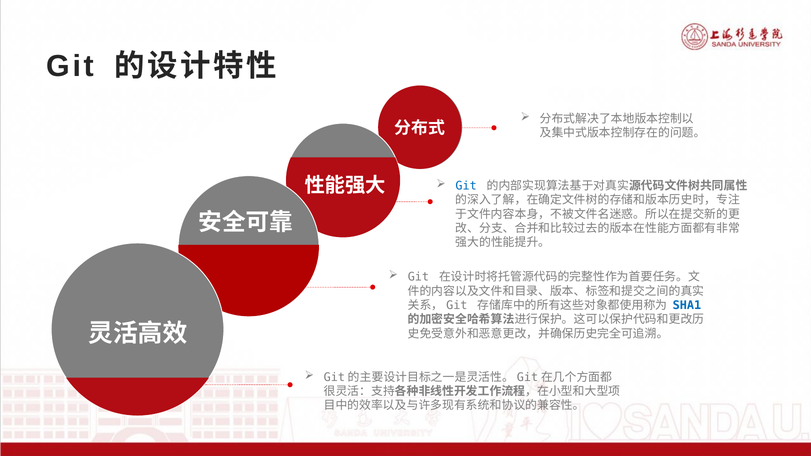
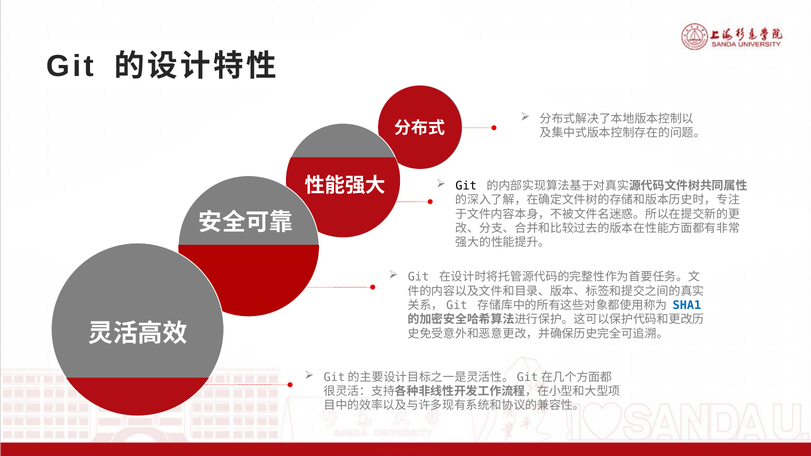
Git colour: blue -> black (466, 186)
